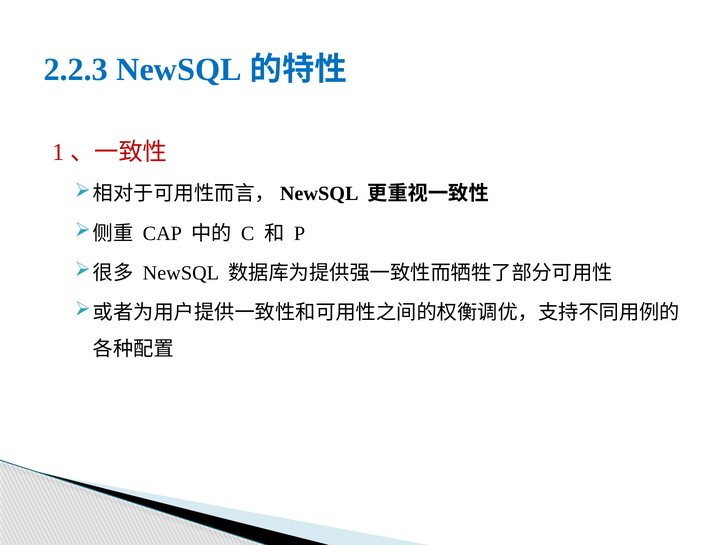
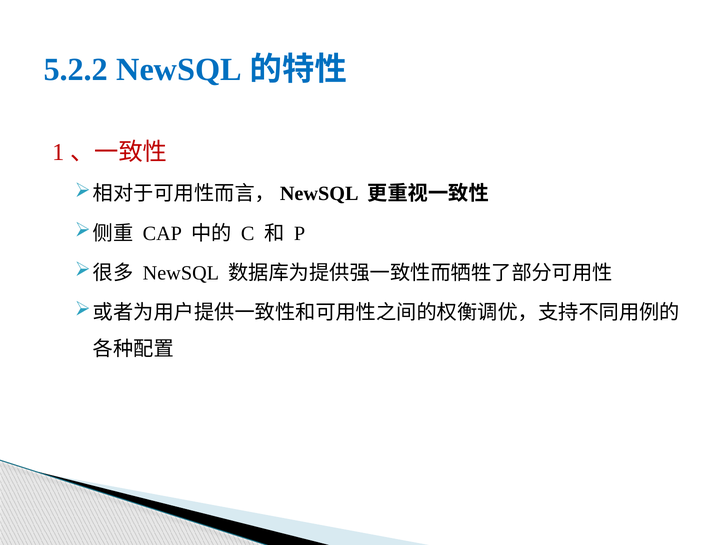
2.2.3: 2.2.3 -> 5.2.2 (76, 70)
